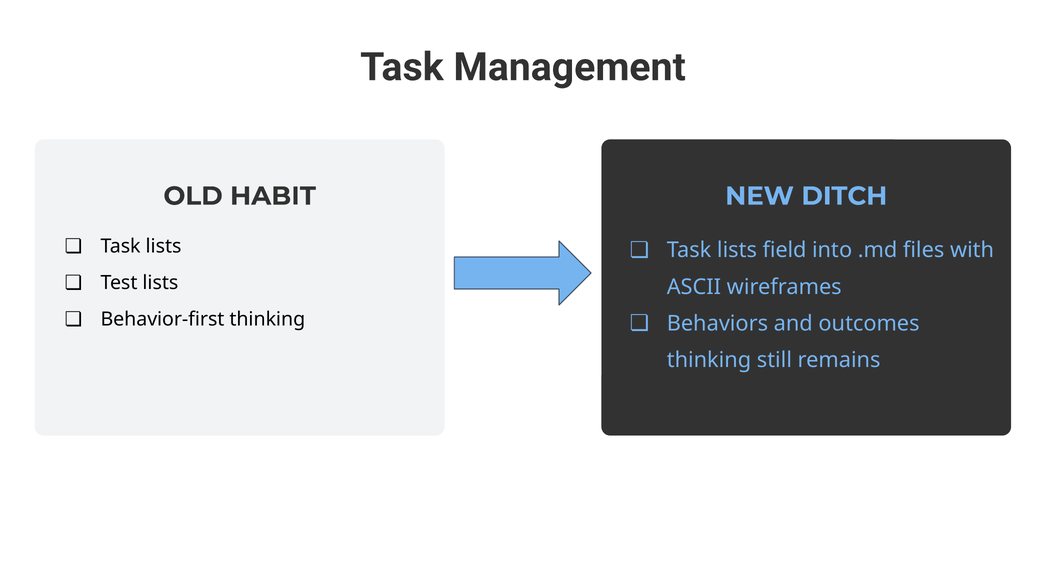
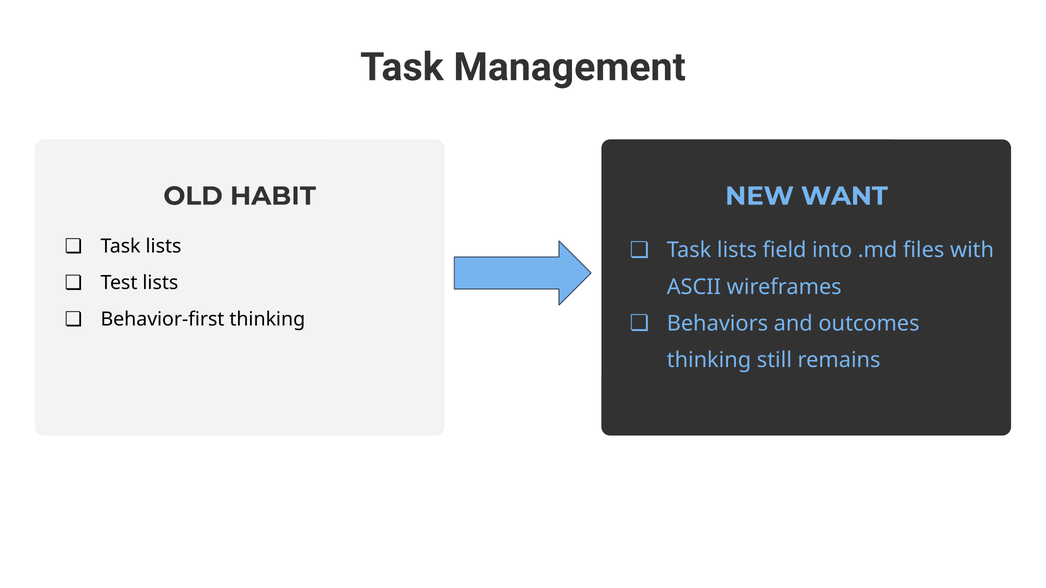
DITCH: DITCH -> WANT (844, 196)
